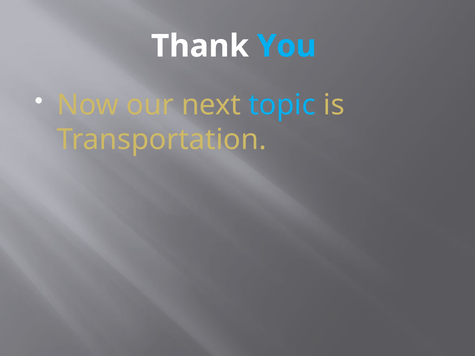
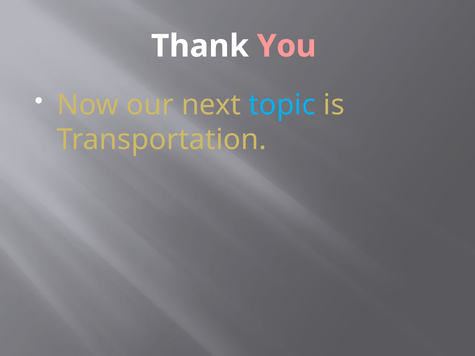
You colour: light blue -> pink (287, 46)
